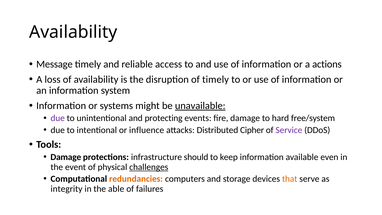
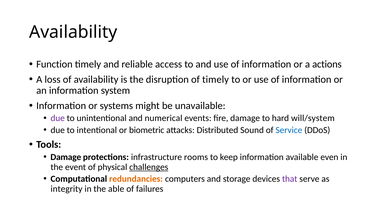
Message: Message -> Function (54, 64)
unavailable underline: present -> none (200, 106)
protecting: protecting -> numerical (164, 118)
free/system: free/system -> will/system (313, 118)
influence: influence -> biometric (147, 130)
Cipher: Cipher -> Sound (252, 130)
Service colour: purple -> blue (289, 130)
should: should -> rooms (196, 157)
that colour: orange -> purple (290, 179)
